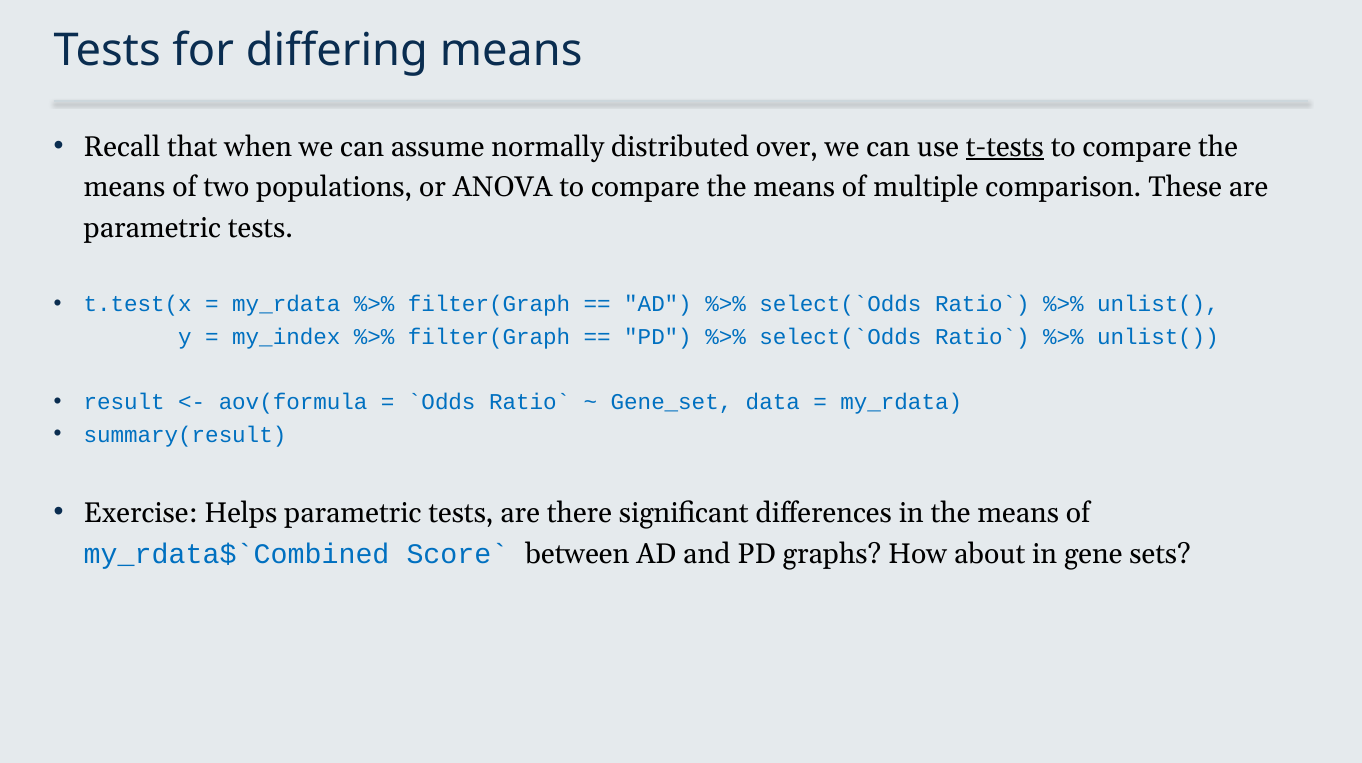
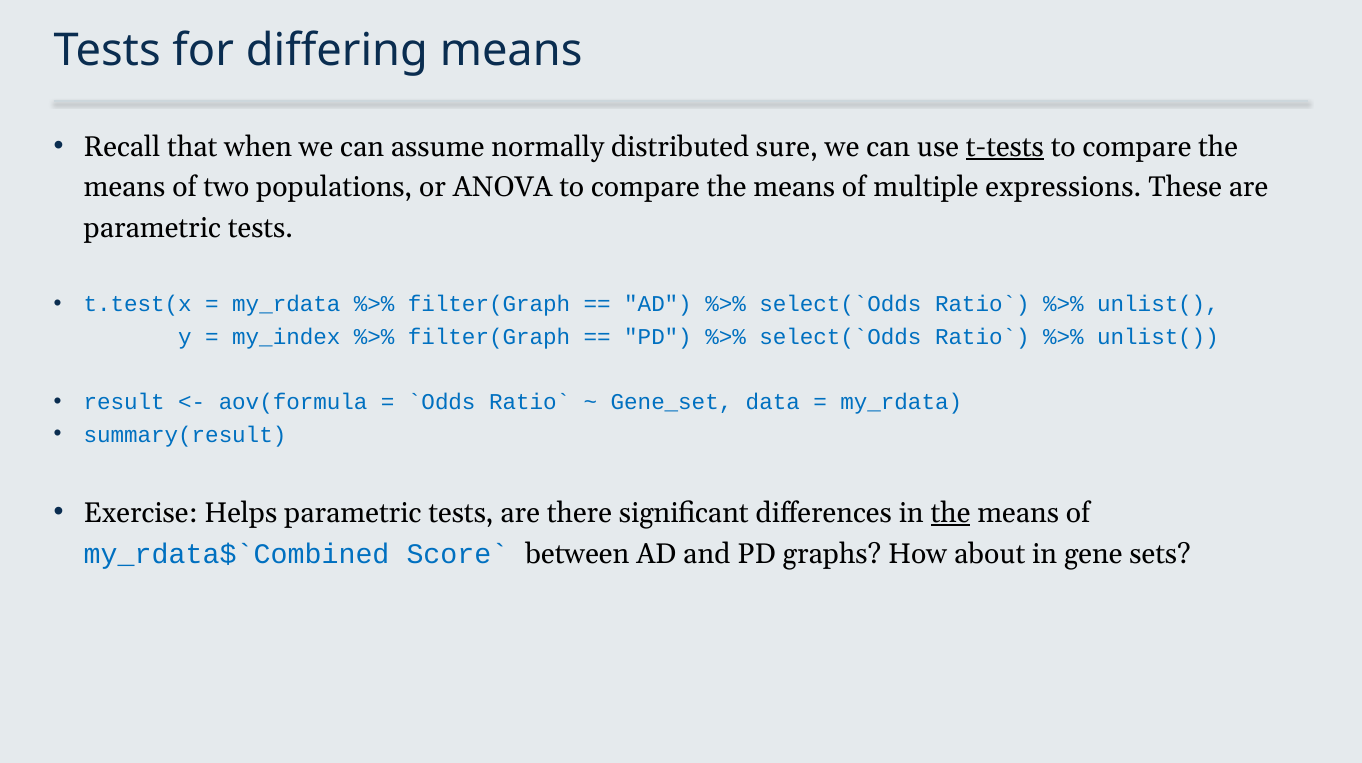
over: over -> sure (787, 147)
comparison: comparison -> expressions (1063, 188)
the underline: none -> present (950, 513)
